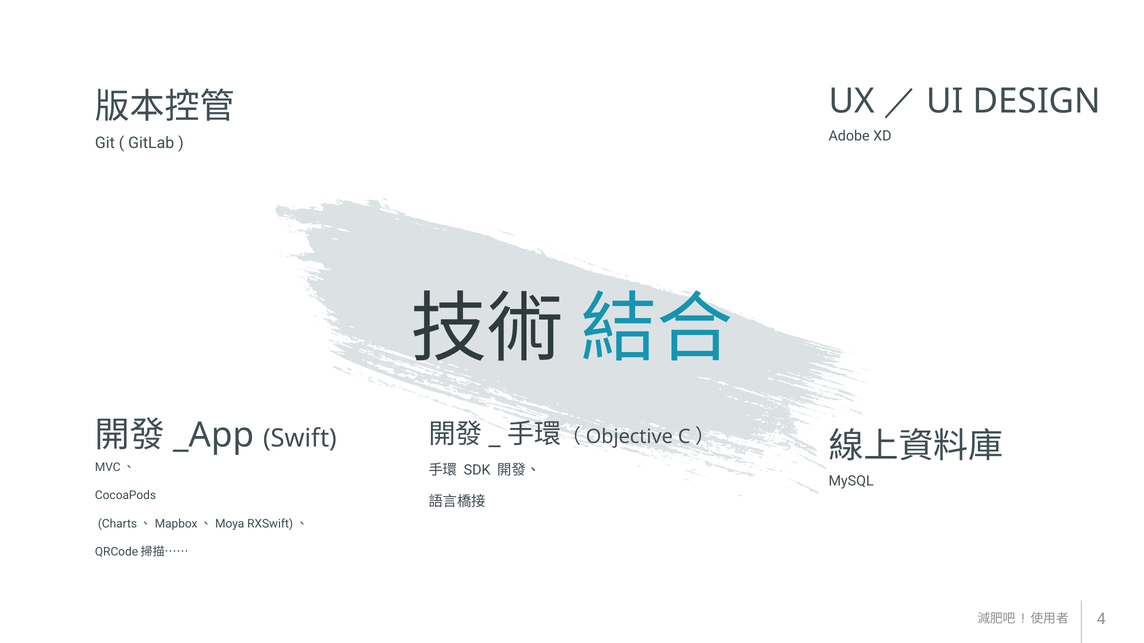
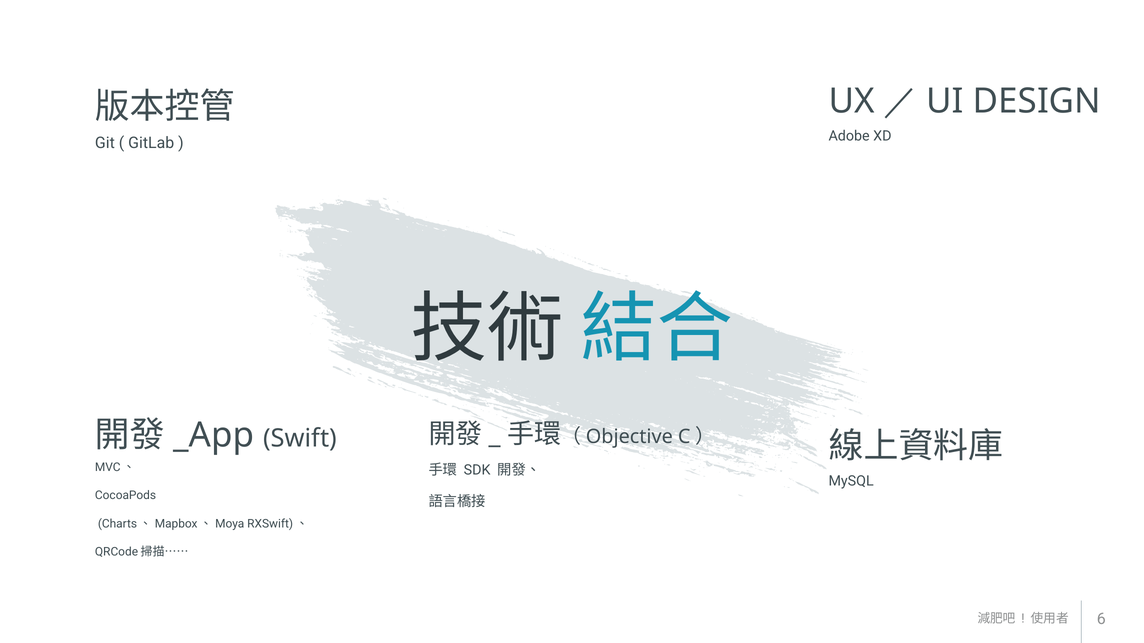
4: 4 -> 6 (1101, 619)
